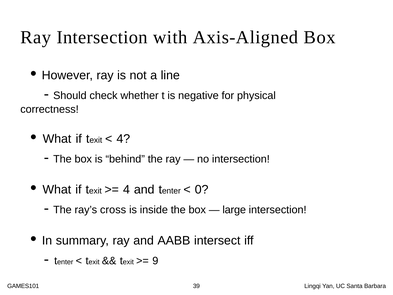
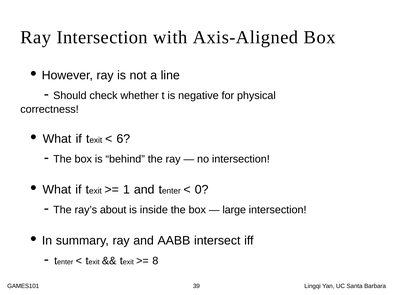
4: 4 -> 6 (123, 139)
4: 4 -> 1 (126, 189)
cross: cross -> about (113, 210)
9: 9 -> 8 (155, 261)
